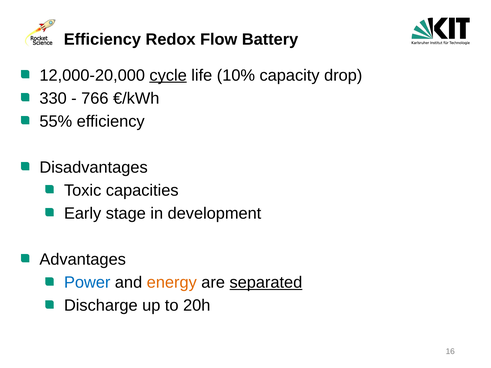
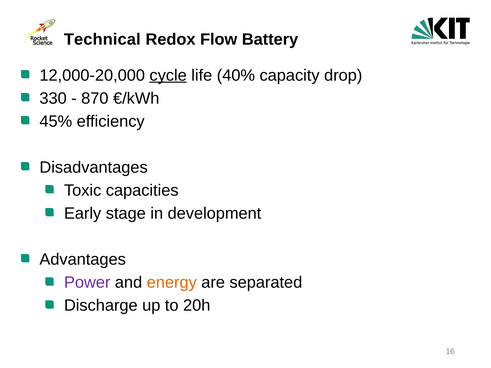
Efficiency: Efficiency -> Technical (102, 39)
10%: 10% -> 40% (236, 75)
766: 766 -> 870 (95, 98)
55%: 55% -> 45% (56, 121)
Power colour: blue -> purple (87, 283)
separated underline: present -> none (266, 283)
